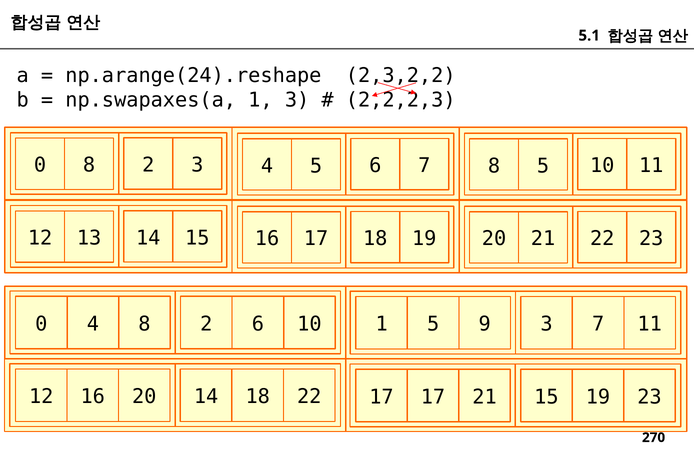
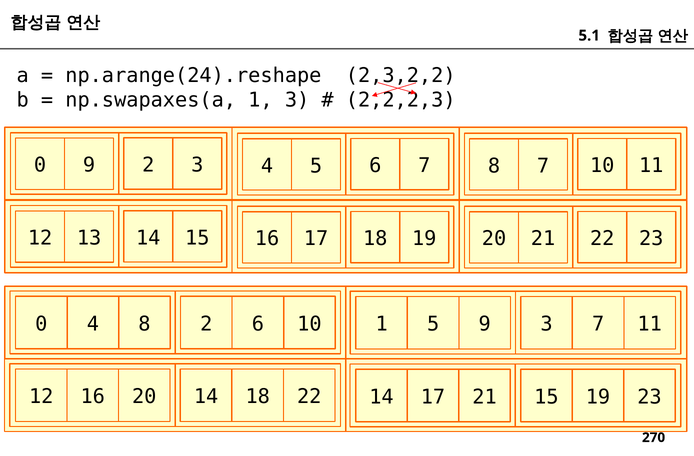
0 8: 8 -> 9 (89, 165)
8 5: 5 -> 7 (543, 166)
22 17: 17 -> 14 (381, 397)
